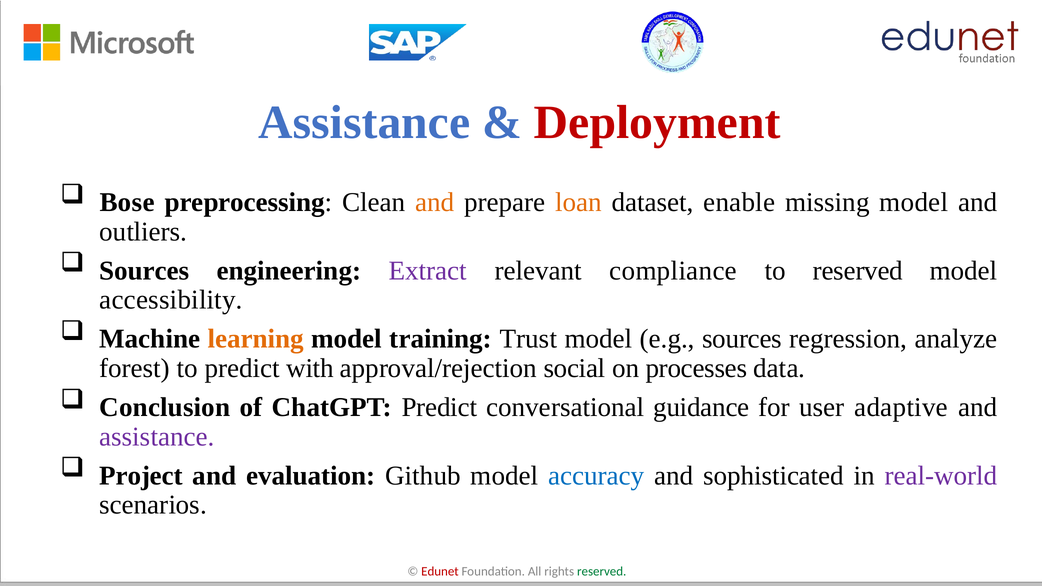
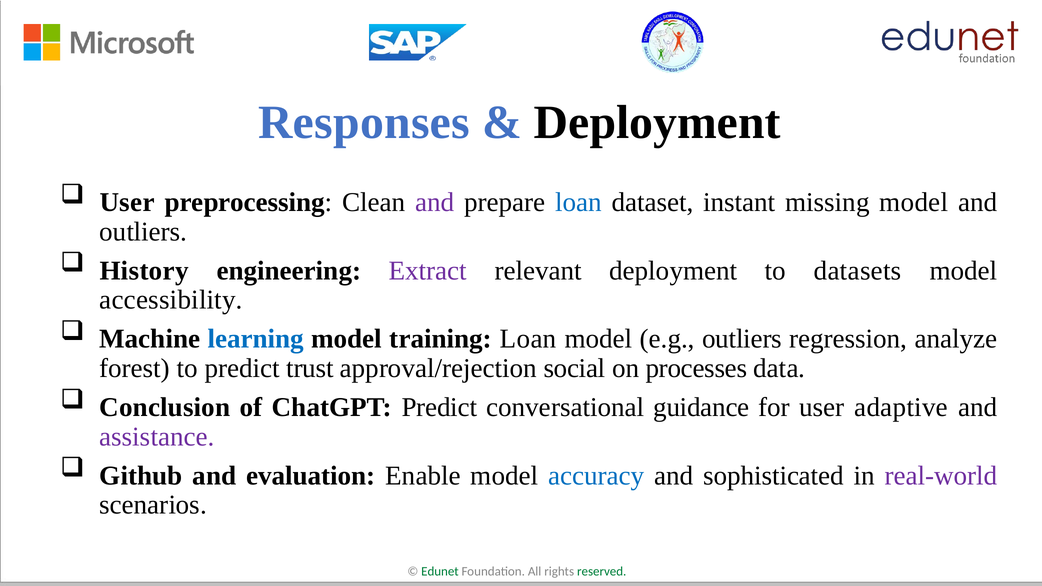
Assistance: Assistance -> Responses (364, 123)
Deployment colour: red -> black (657, 123)
Bose: Bose -> User (127, 202)
and colour: orange -> purple (435, 202)
loan colour: orange -> blue (578, 202)
enable: enable -> instant (739, 202)
Sources: Sources -> History (144, 271)
relevant compliance: compliance -> deployment (673, 271)
to reserved: reserved -> datasets (858, 271)
learning colour: orange -> blue (256, 339)
training Trust: Trust -> Loan (528, 339)
e.g sources: sources -> outliers (742, 339)
with: with -> trust (310, 368)
Project: Project -> Github (141, 476)
Github: Github -> Enable (423, 476)
Edunet colour: red -> green (440, 571)
